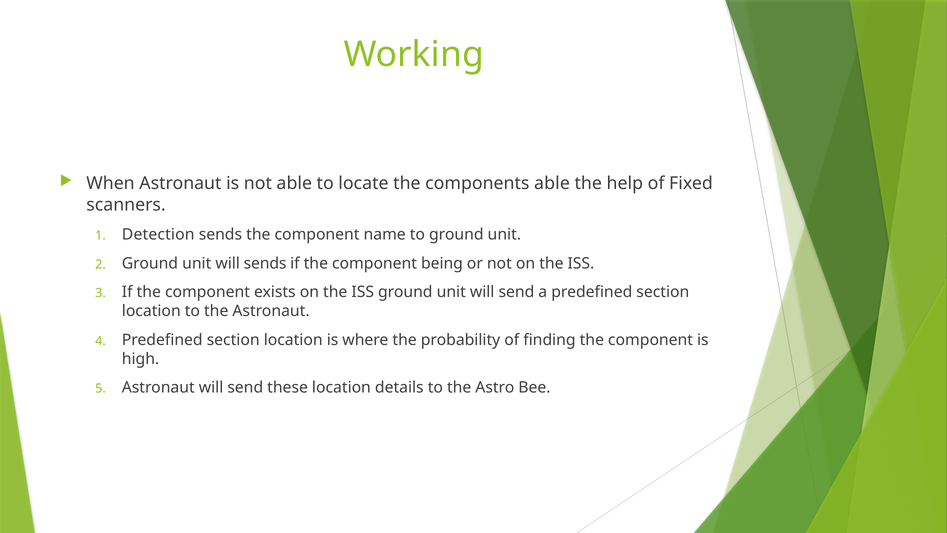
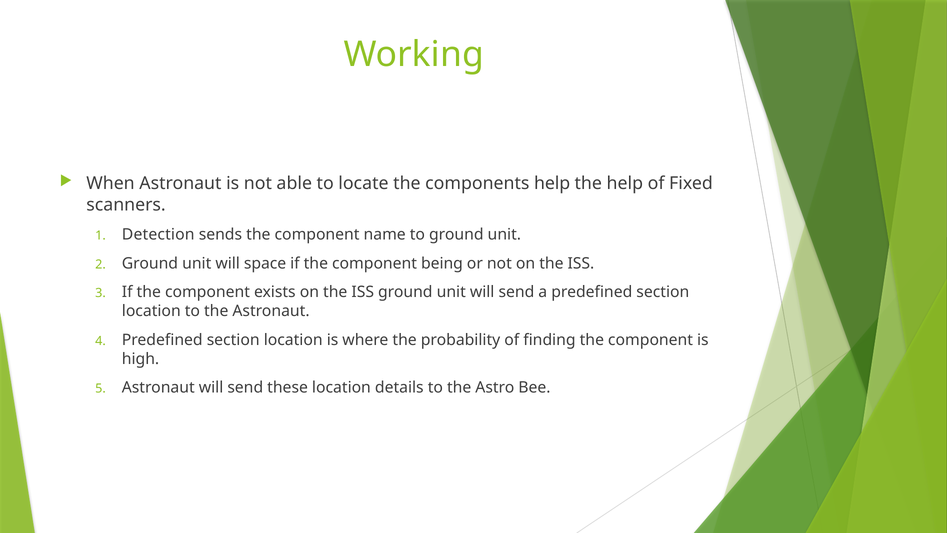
components able: able -> help (552, 183)
will sends: sends -> space (265, 263)
